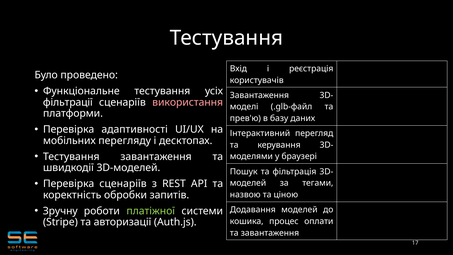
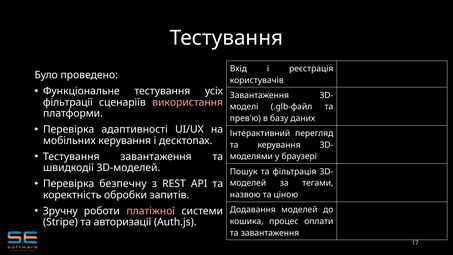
мобільних перегляду: перегляду -> керування (125, 141)
Перевірка сценаріїв: сценаріїв -> безпечну (123, 184)
платіжної colour: light green -> pink (151, 211)
